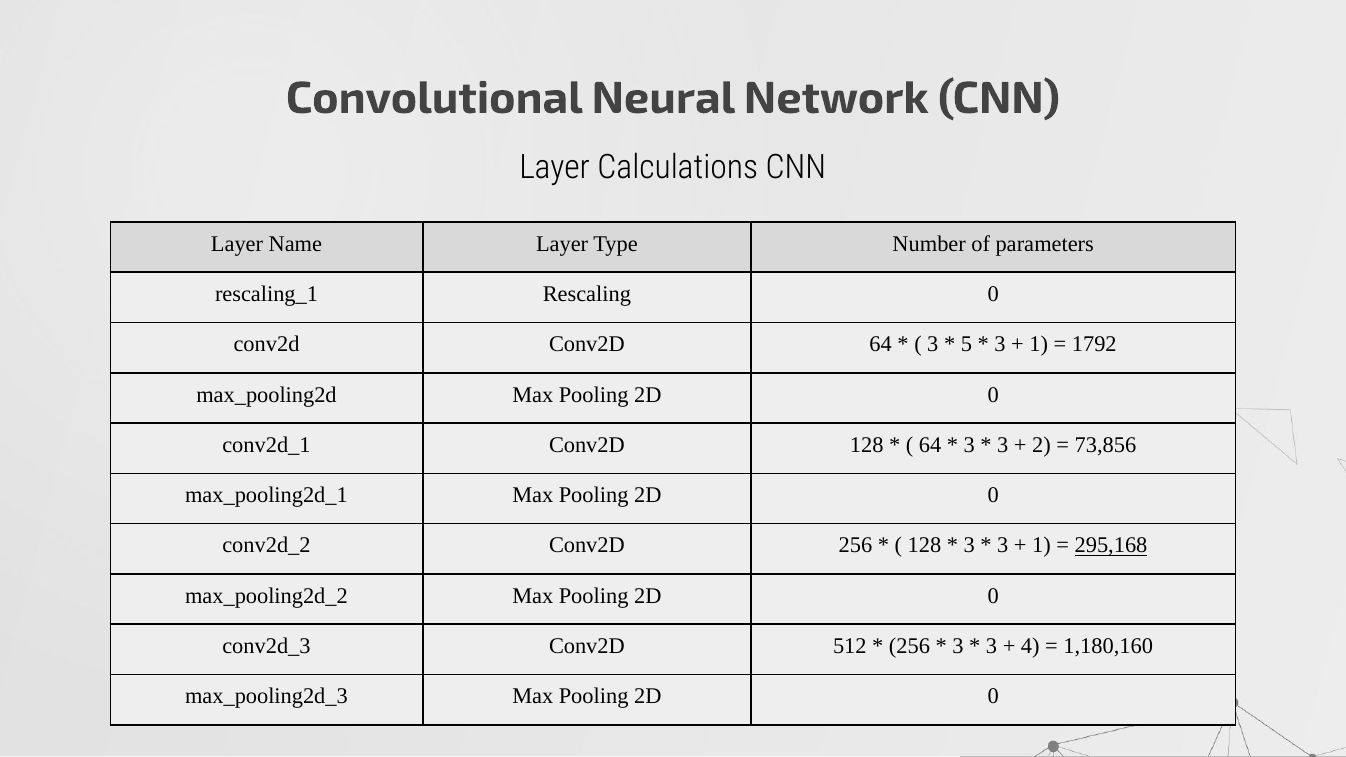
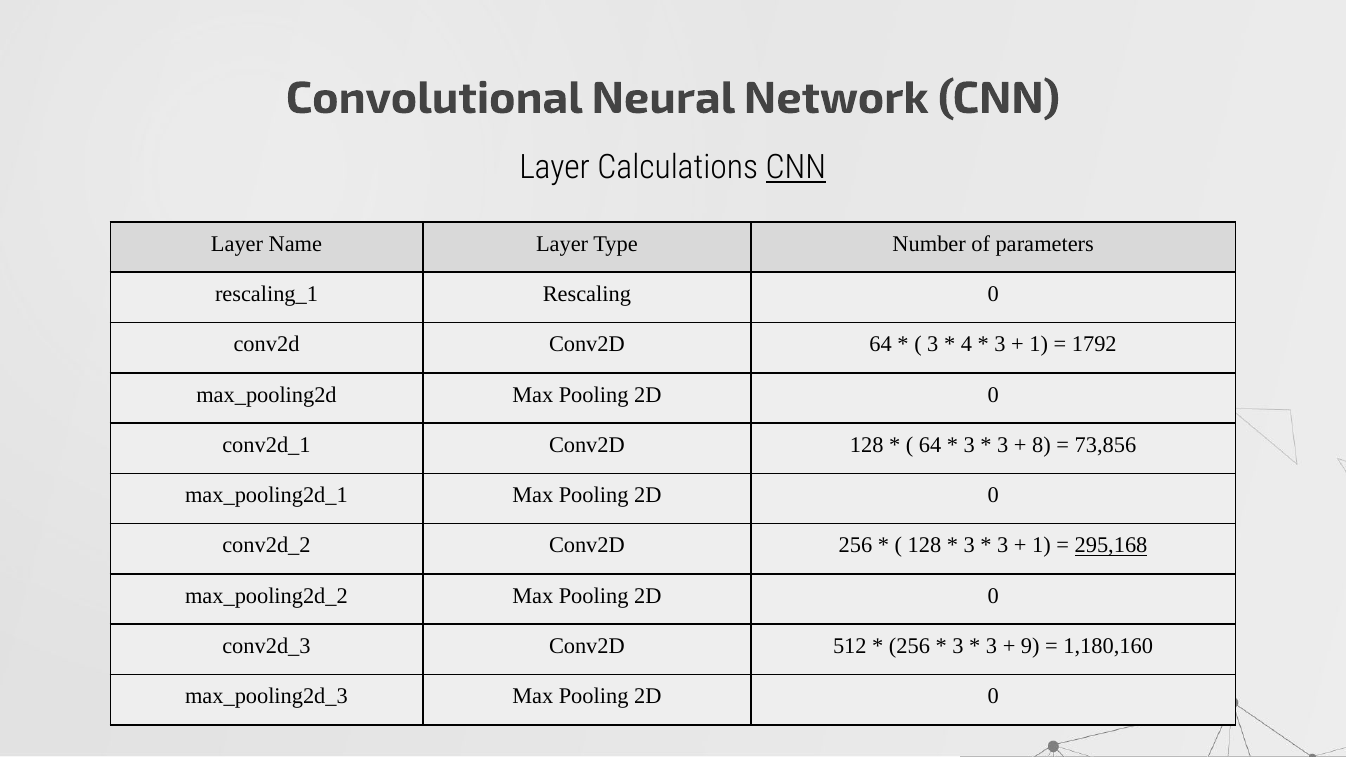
CNN underline: none -> present (796, 167)
5: 5 -> 4 (966, 345)
2: 2 -> 8 (1041, 445)
4: 4 -> 9 (1030, 646)
